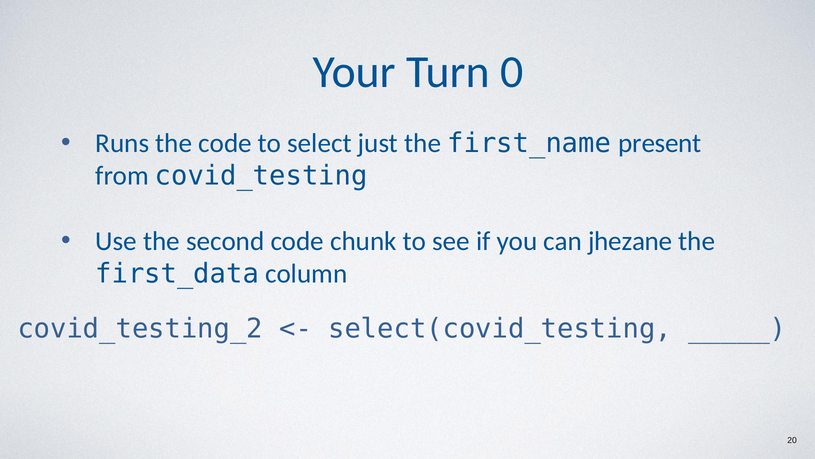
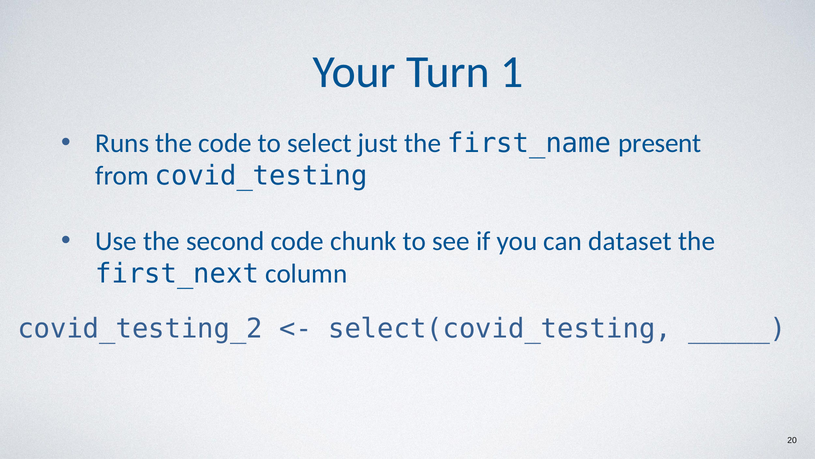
0: 0 -> 1 (512, 72)
jhezane: jhezane -> dataset (630, 241)
first_data: first_data -> first_next (177, 273)
